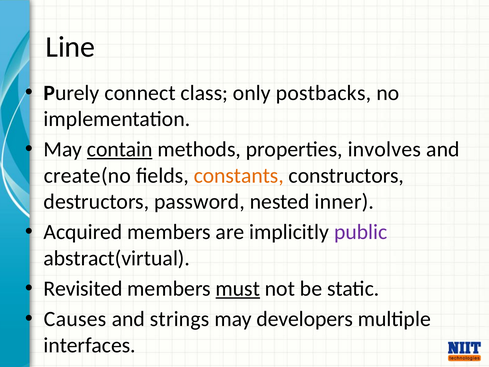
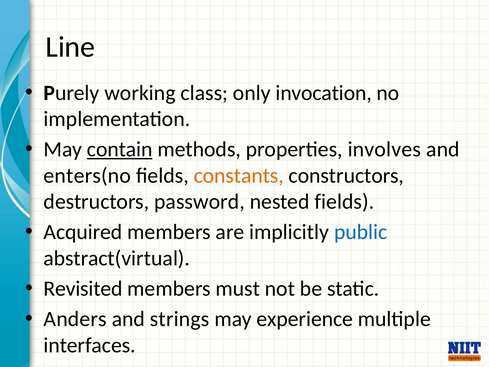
connect: connect -> working (140, 93)
postbacks: postbacks -> invocation (324, 93)
create(no: create(no -> enters(no (87, 175)
nested inner: inner -> fields (344, 202)
public colour: purple -> blue (361, 232)
must underline: present -> none (238, 288)
Causes: Causes -> Anders (75, 319)
developers: developers -> experience (305, 319)
